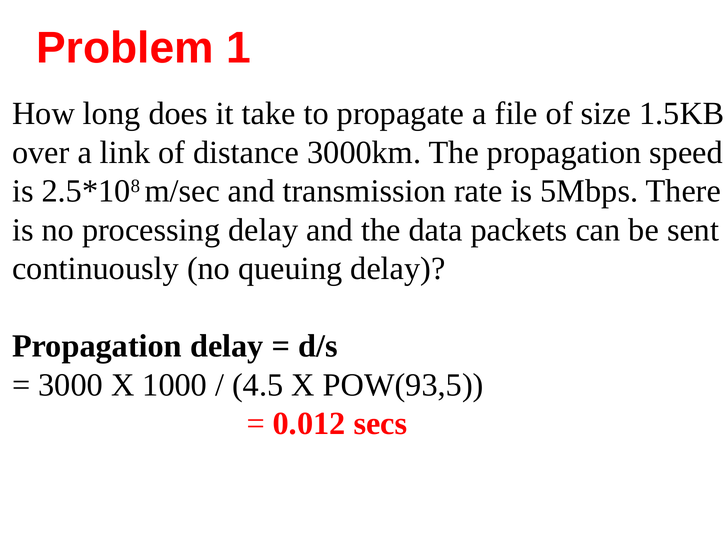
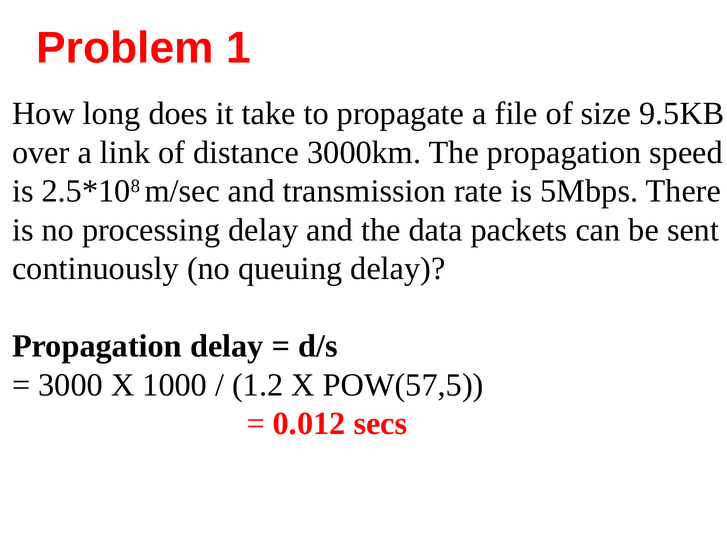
1.5KB: 1.5KB -> 9.5KB (682, 114)
4.5: 4.5 -> 1.2 (258, 385)
POW(93,5: POW(93,5 -> POW(57,5 (403, 385)
